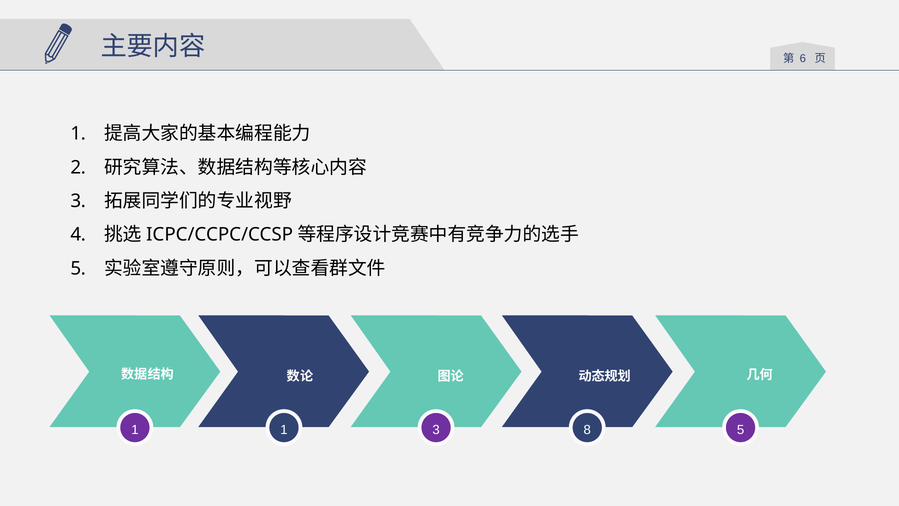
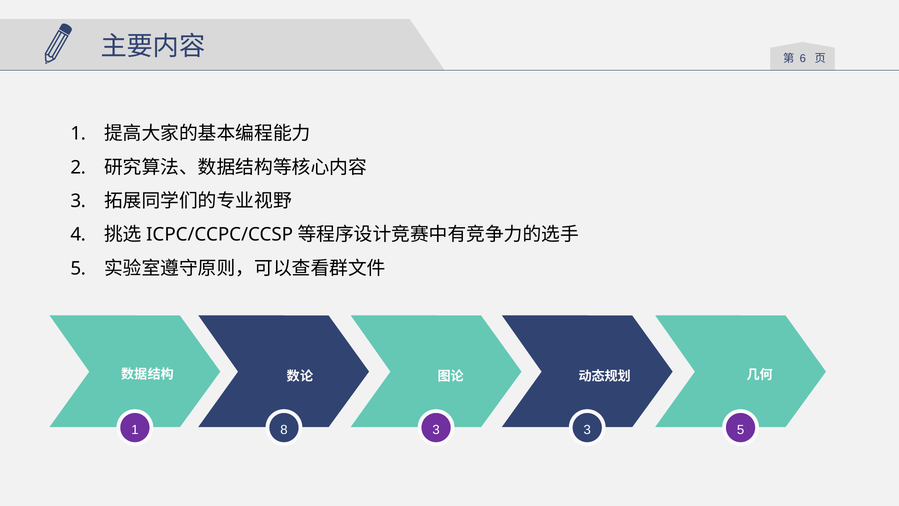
1 1: 1 -> 8 (284, 430)
3 8: 8 -> 3 (587, 430)
